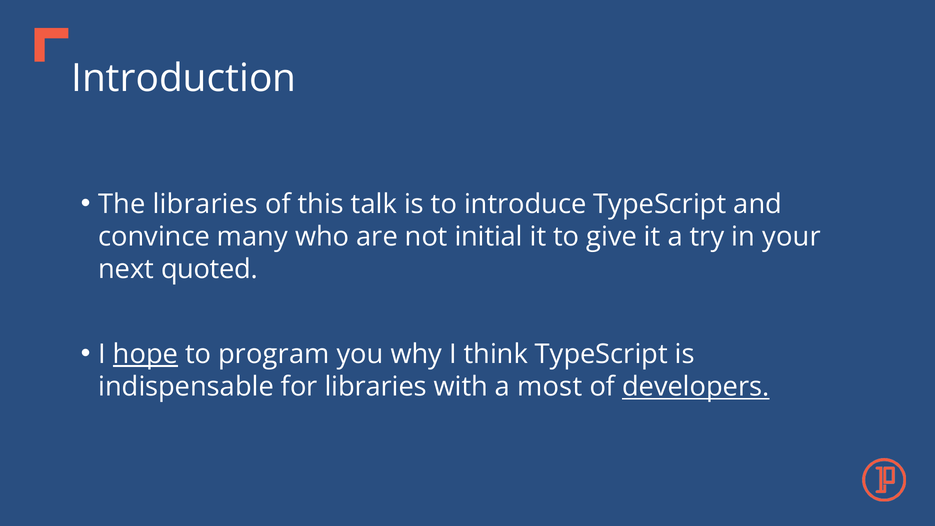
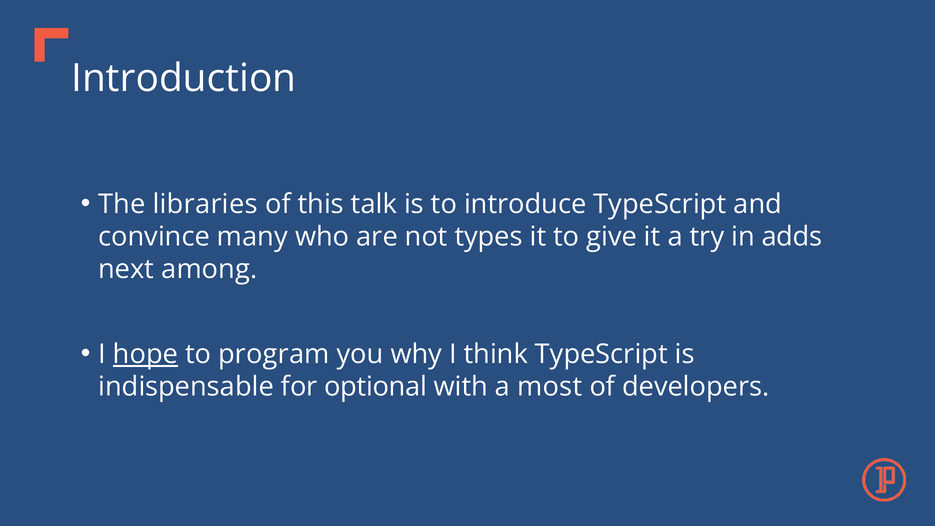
initial: initial -> types (489, 237)
your: your -> adds (792, 237)
quoted: quoted -> among (209, 269)
for libraries: libraries -> optional (376, 387)
developers underline: present -> none (696, 387)
